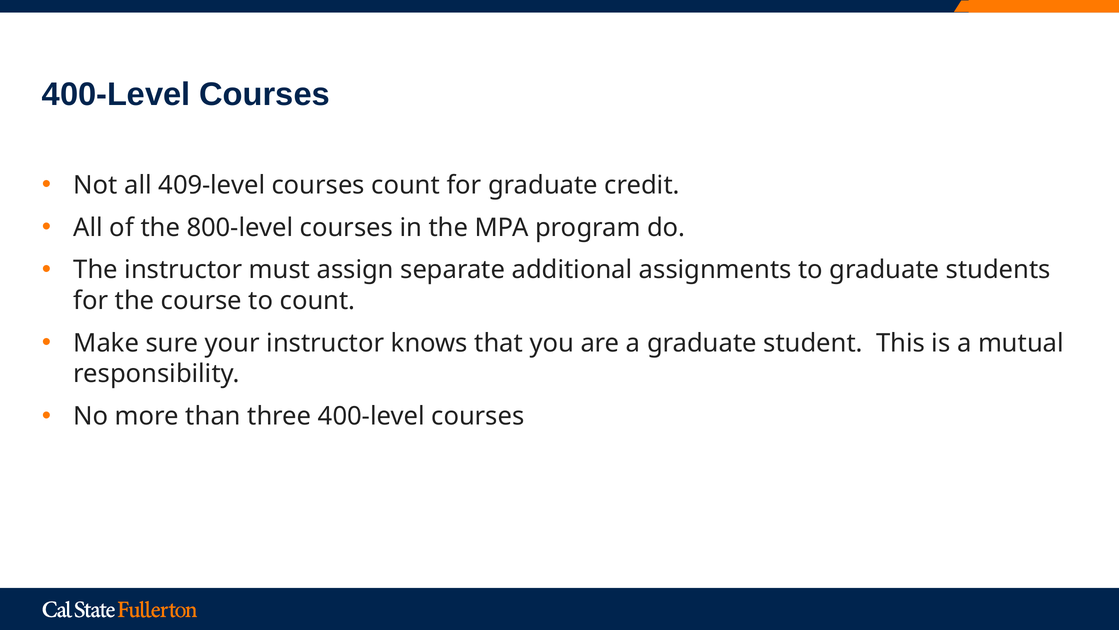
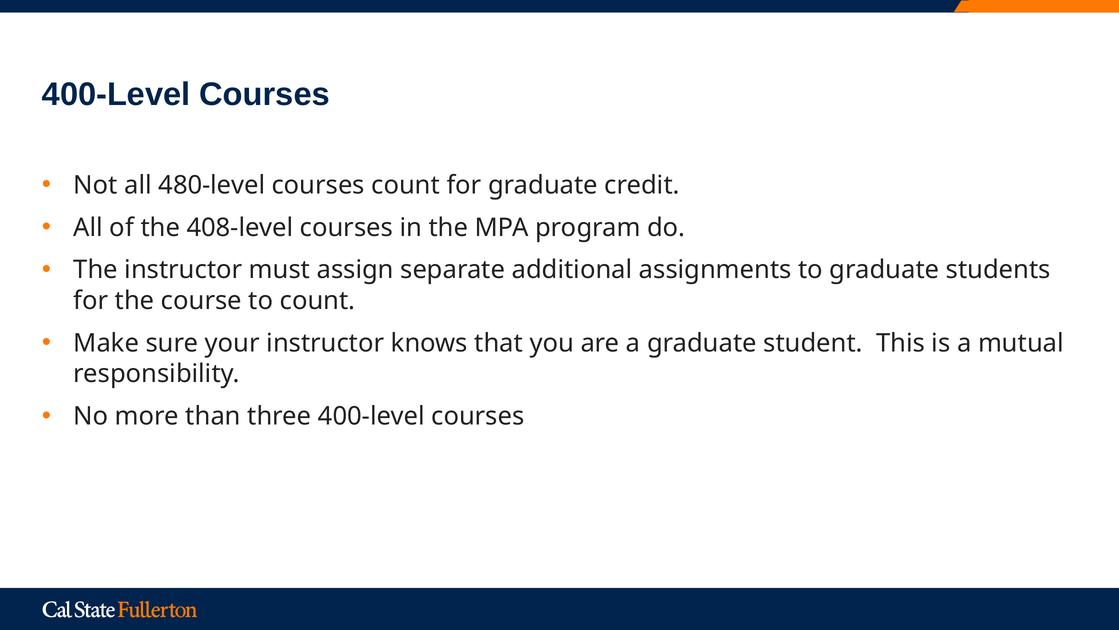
409-level: 409-level -> 480-level (212, 185)
800-level: 800-level -> 408-level (240, 227)
